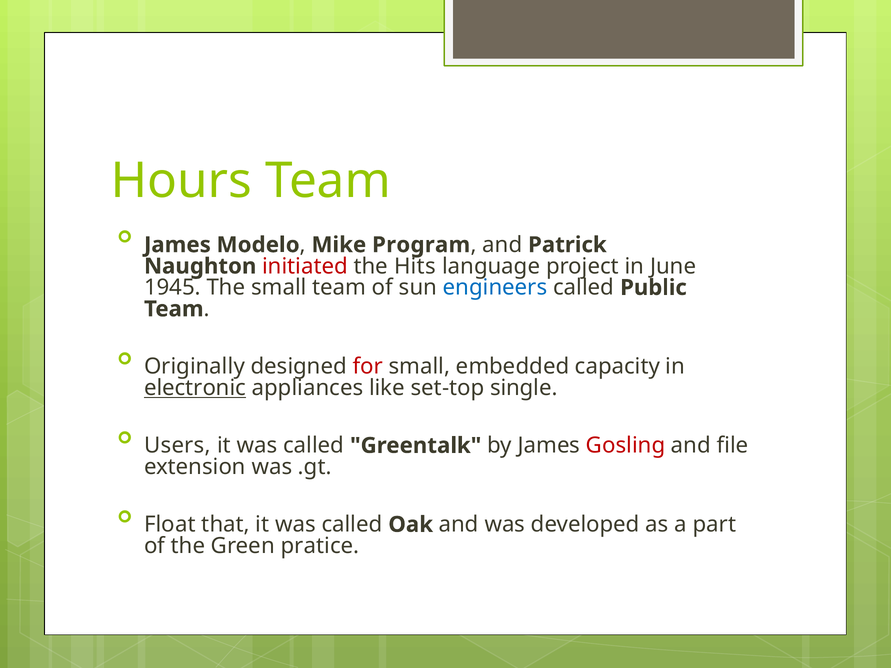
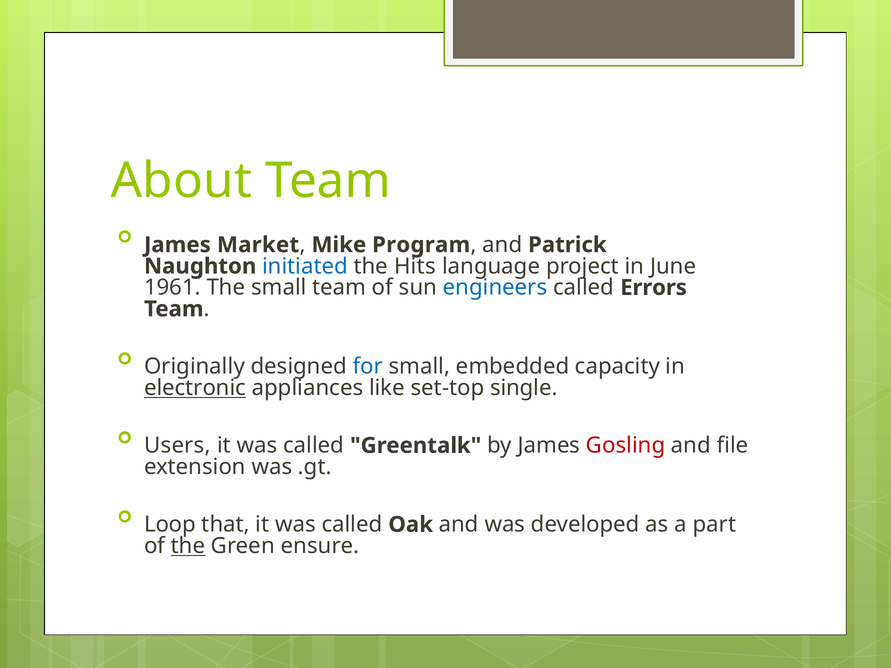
Hours: Hours -> About (181, 181)
Modelo: Modelo -> Market (258, 245)
initiated colour: red -> blue (305, 266)
1945: 1945 -> 1961 (172, 288)
Public: Public -> Errors (653, 288)
for colour: red -> blue (368, 367)
Float: Float -> Loop (170, 525)
the underline: none -> present (188, 546)
pratice: pratice -> ensure (320, 546)
